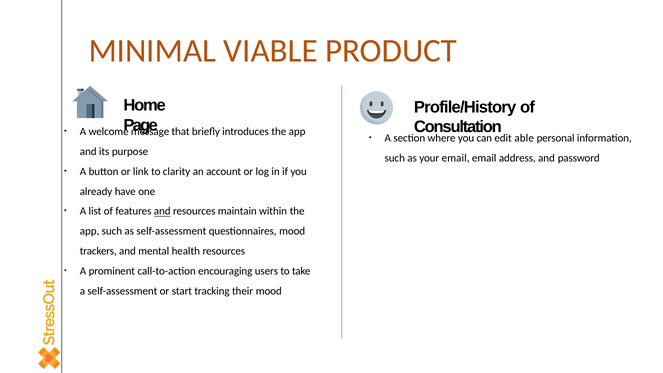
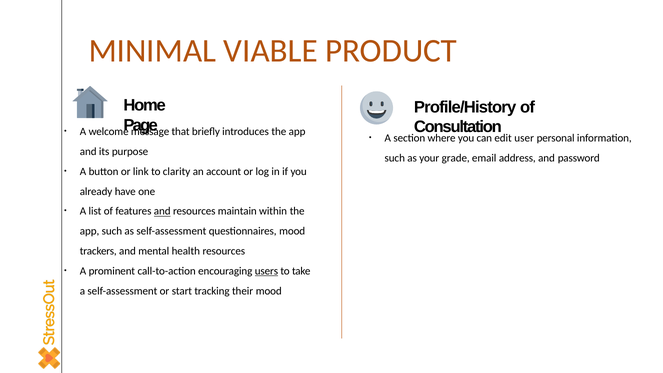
able: able -> user (524, 138)
your email: email -> grade (456, 158)
users underline: none -> present (266, 271)
